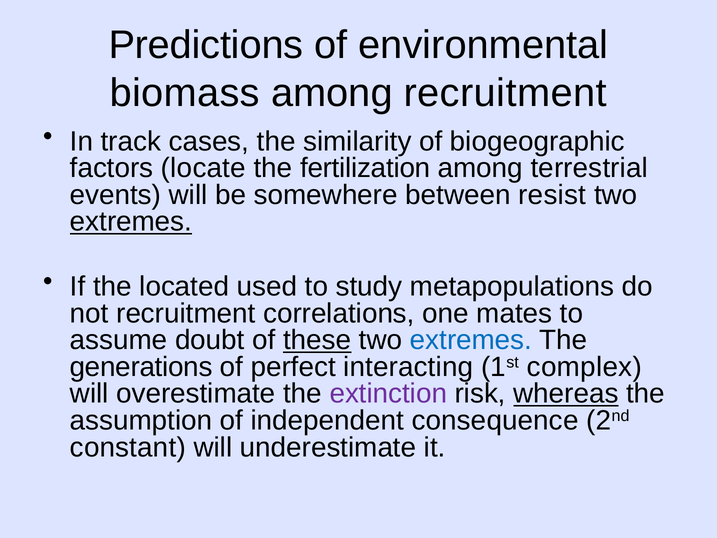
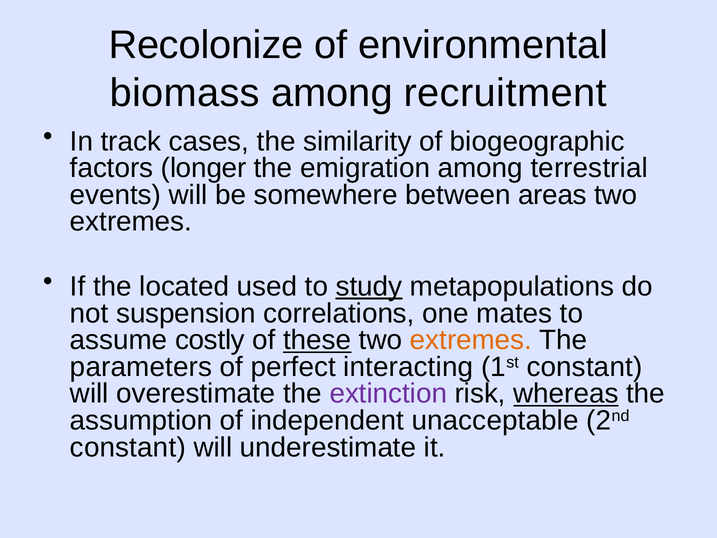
Predictions: Predictions -> Recolonize (206, 45)
locate: locate -> longer (204, 168)
fertilization: fertilization -> emigration (365, 168)
resist: resist -> areas (552, 195)
extremes underline: present -> none (131, 222)
study underline: none -> present (369, 286)
not recruitment: recruitment -> suspension (186, 313)
doubt: doubt -> costly (210, 340)
extremes colour: blue -> orange (471, 340)
generations: generations -> parameters (141, 367)
1st complex: complex -> constant (584, 367)
consequence: consequence -> unacceptable (495, 420)
